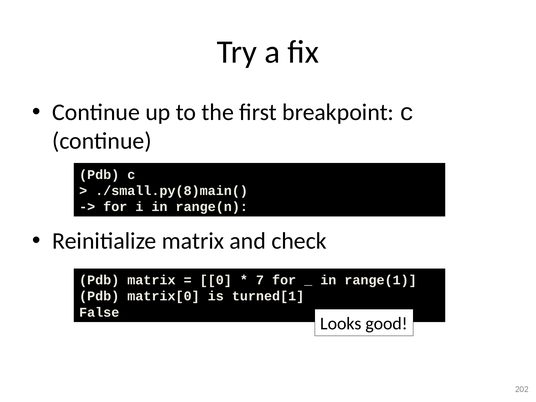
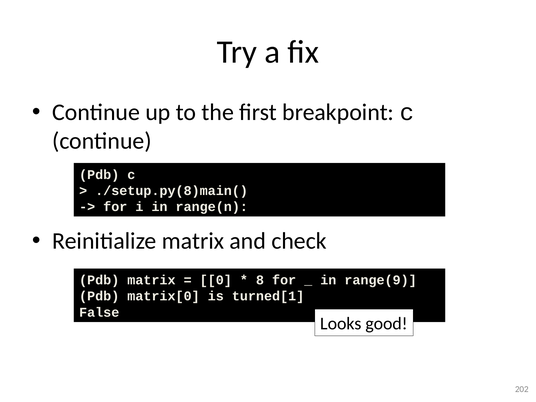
./small.py(8)main(: ./small.py(8)main( -> ./setup.py(8)main( (172, 191)
7: 7 -> 8 (260, 280)
range(1: range(1 -> range(9 (381, 280)
